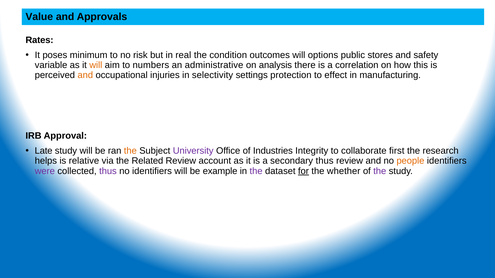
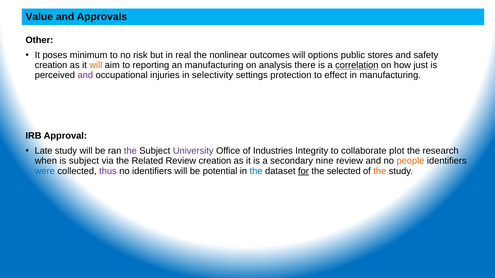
Rates: Rates -> Other (39, 40)
condition: condition -> nonlinear (228, 55)
variable: variable -> creation (51, 65)
numbers: numbers -> reporting (151, 65)
an administrative: administrative -> manufacturing (214, 65)
correlation underline: none -> present (357, 65)
this: this -> just (421, 65)
and colour: orange -> purple (85, 75)
the colour: orange -> purple (130, 151)
first: first -> plot (397, 151)
helps: helps -> when (46, 161)
is relative: relative -> subject (84, 161)
Review account: account -> creation (215, 161)
secondary thus: thus -> nine (325, 161)
were colour: purple -> blue (45, 171)
example: example -> potential (220, 171)
the colour: purple -> blue (256, 171)
whether: whether -> selected (344, 171)
the colour: purple -> orange (380, 171)
